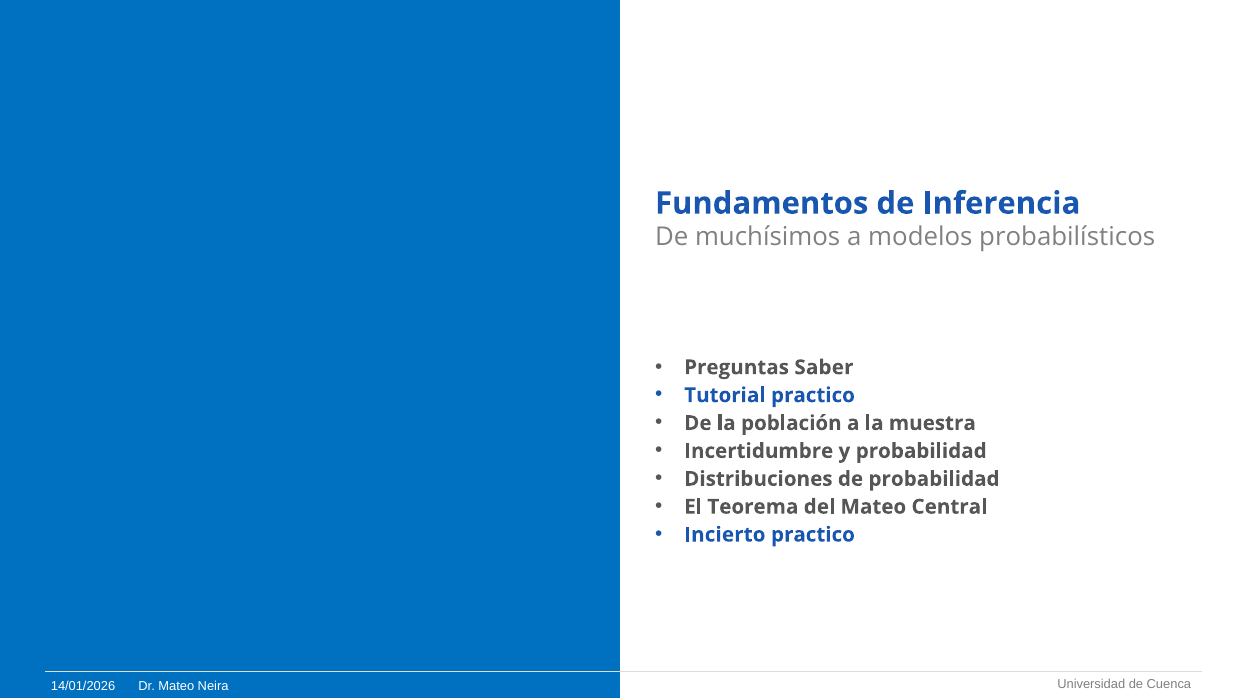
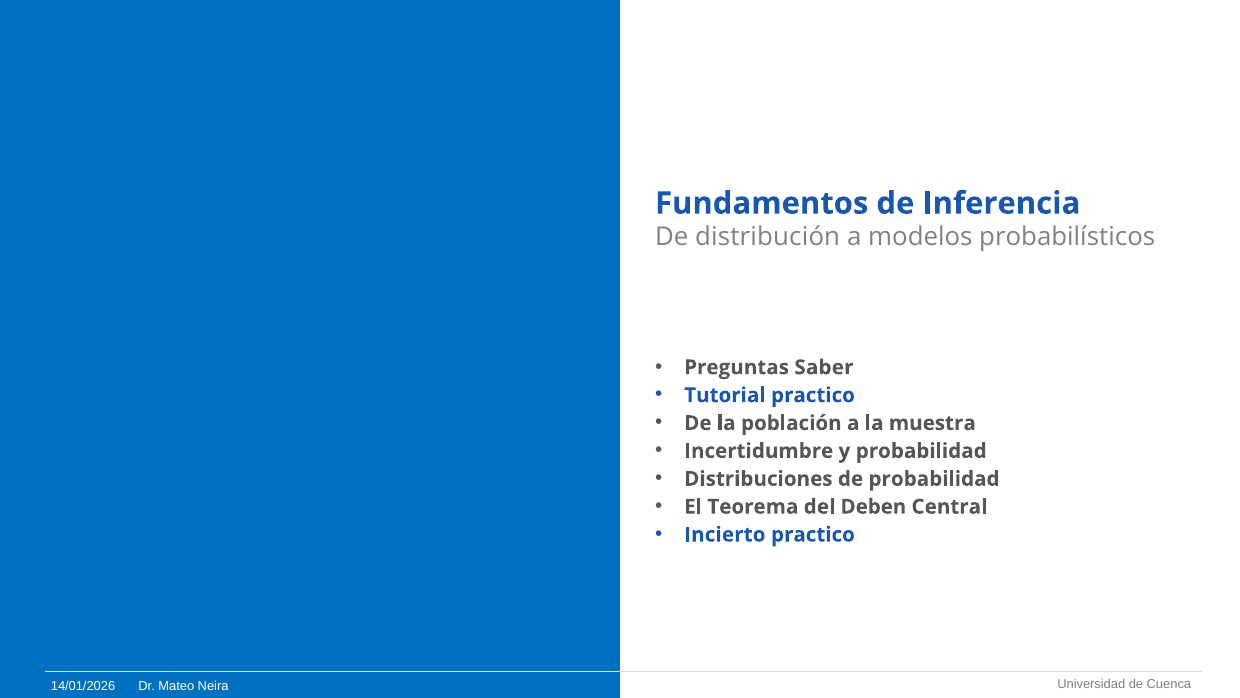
muchísimos: muchísimos -> distribución (768, 237)
del Mateo: Mateo -> Deben (873, 507)
